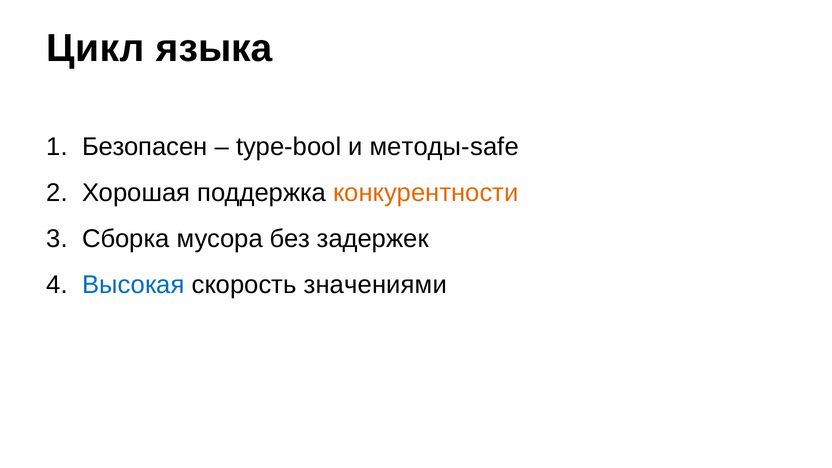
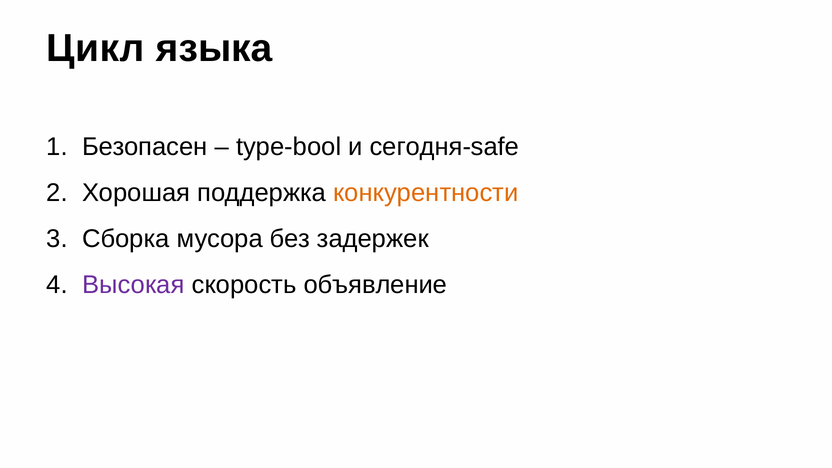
методы-safe: методы-safe -> сегодня-safe (444, 147)
Высокая colour: blue -> purple (133, 285)
значениями: значениями -> объявление (375, 285)
